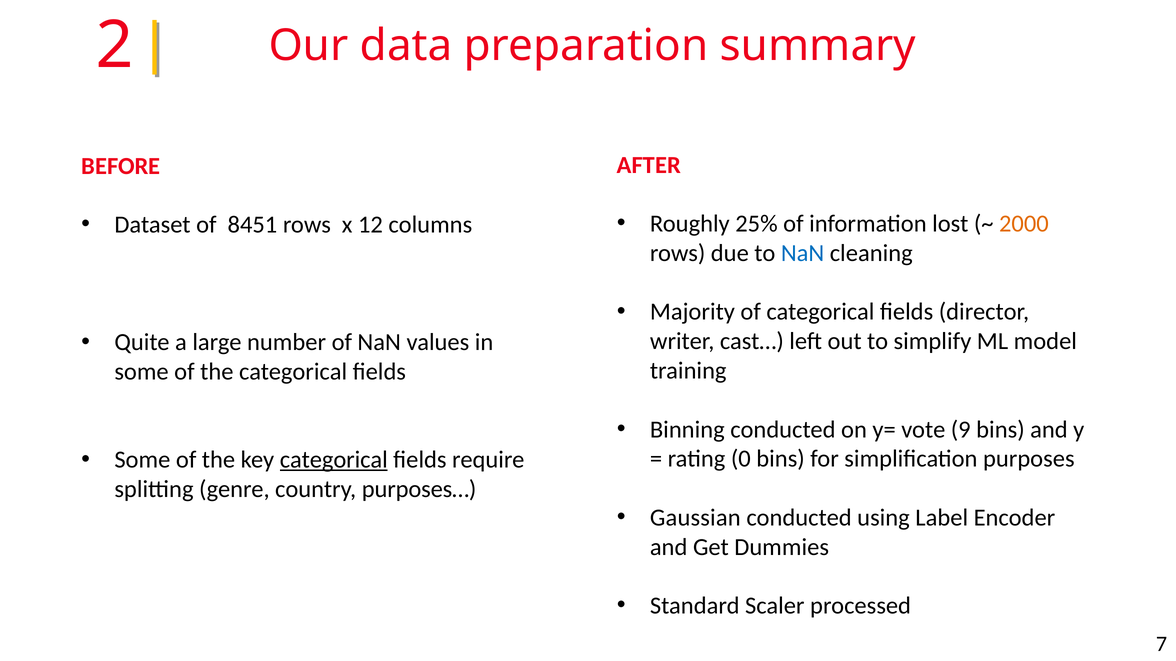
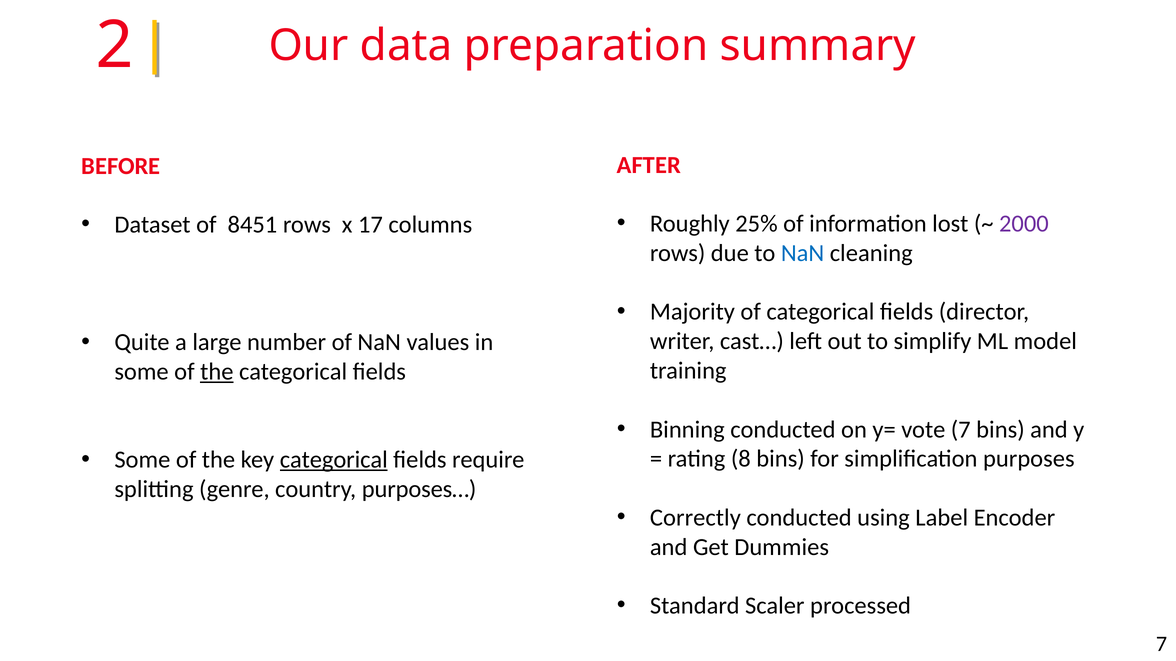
2000 colour: orange -> purple (1024, 224)
12: 12 -> 17 (370, 225)
the underline: none -> present (217, 372)
vote 9: 9 -> 7 (961, 430)
0: 0 -> 8 (741, 459)
Gaussian: Gaussian -> Correctly (695, 518)
